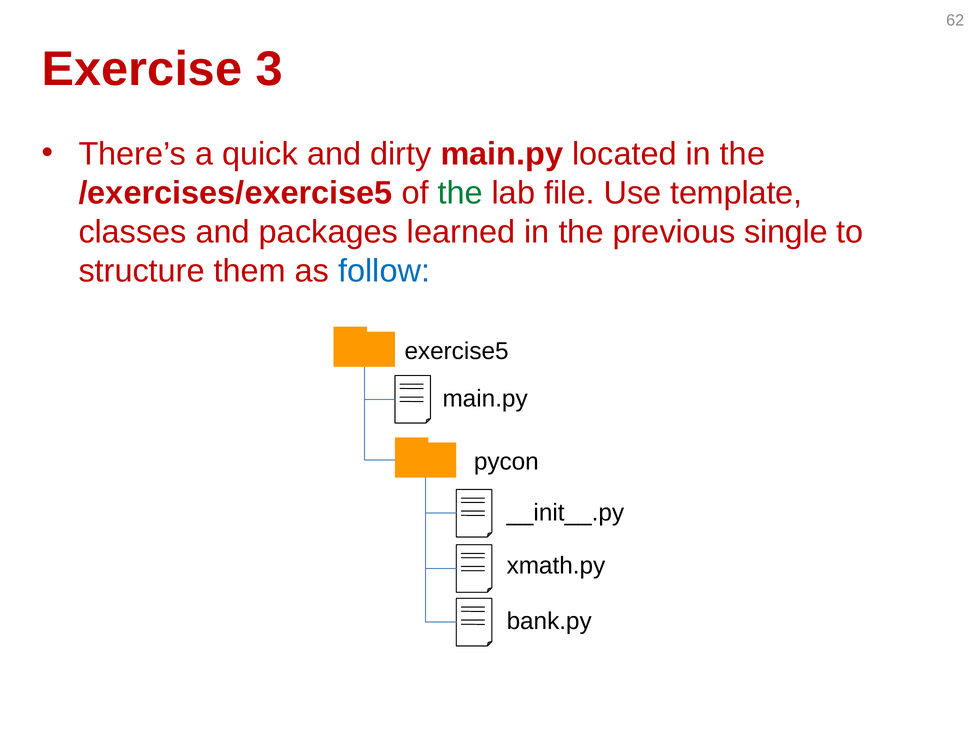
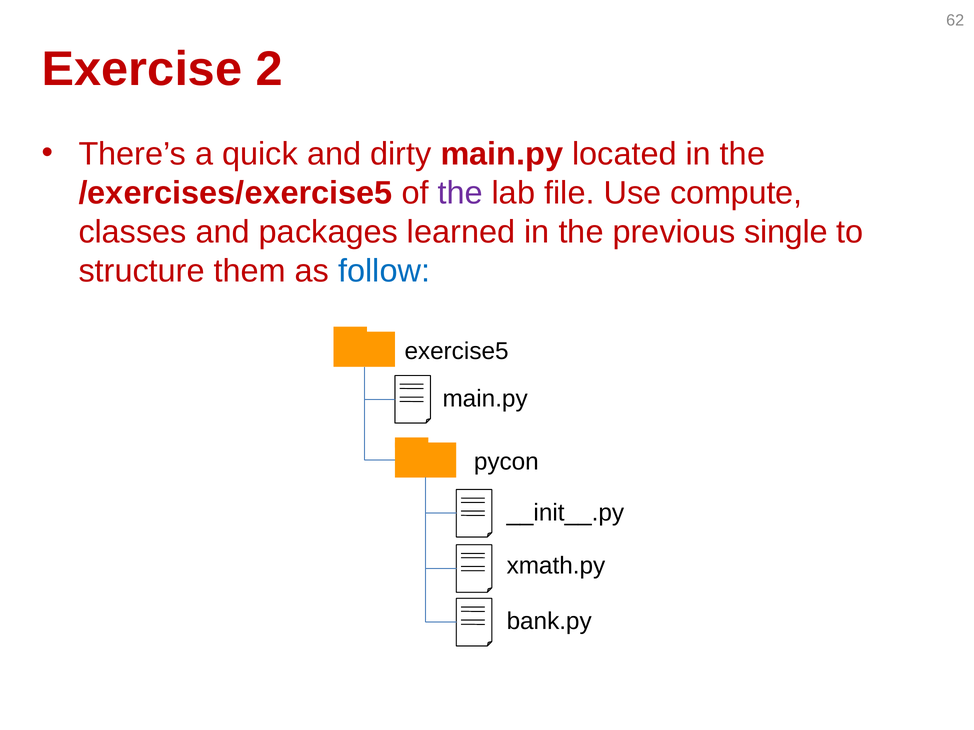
3: 3 -> 2 (269, 69)
the colour: green -> purple (460, 193)
template: template -> compute (736, 193)
